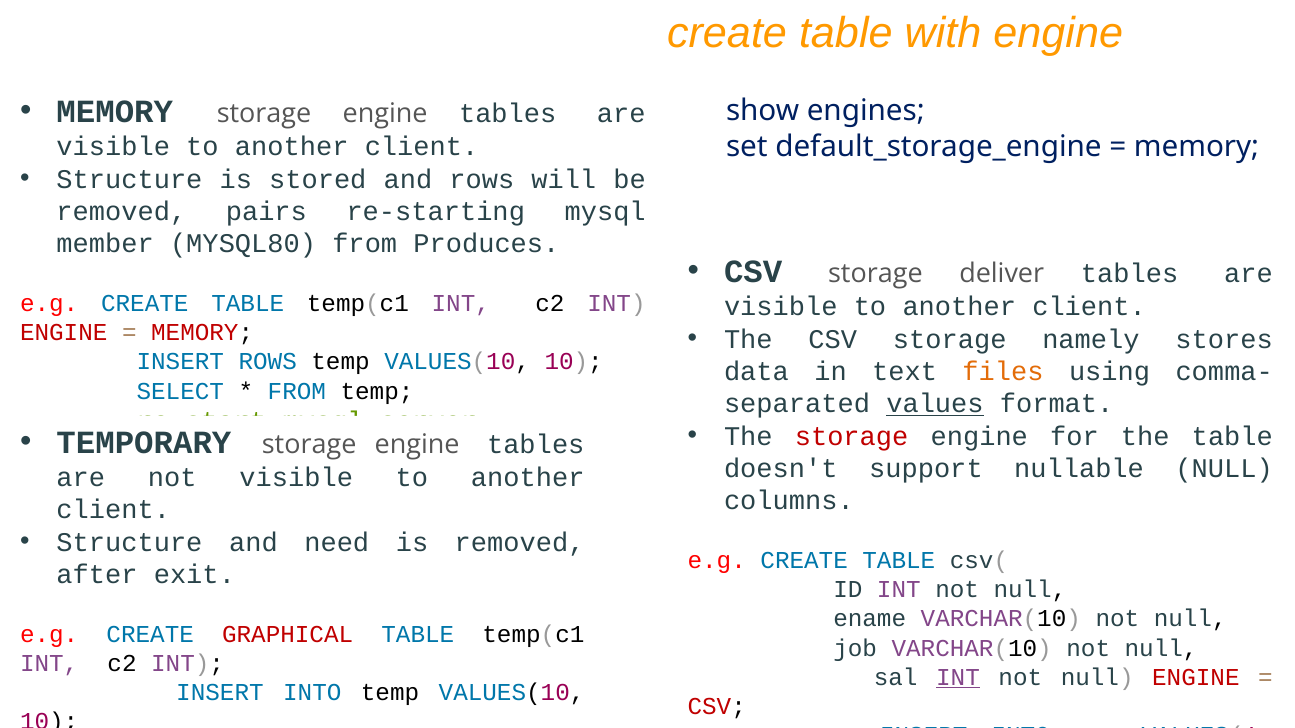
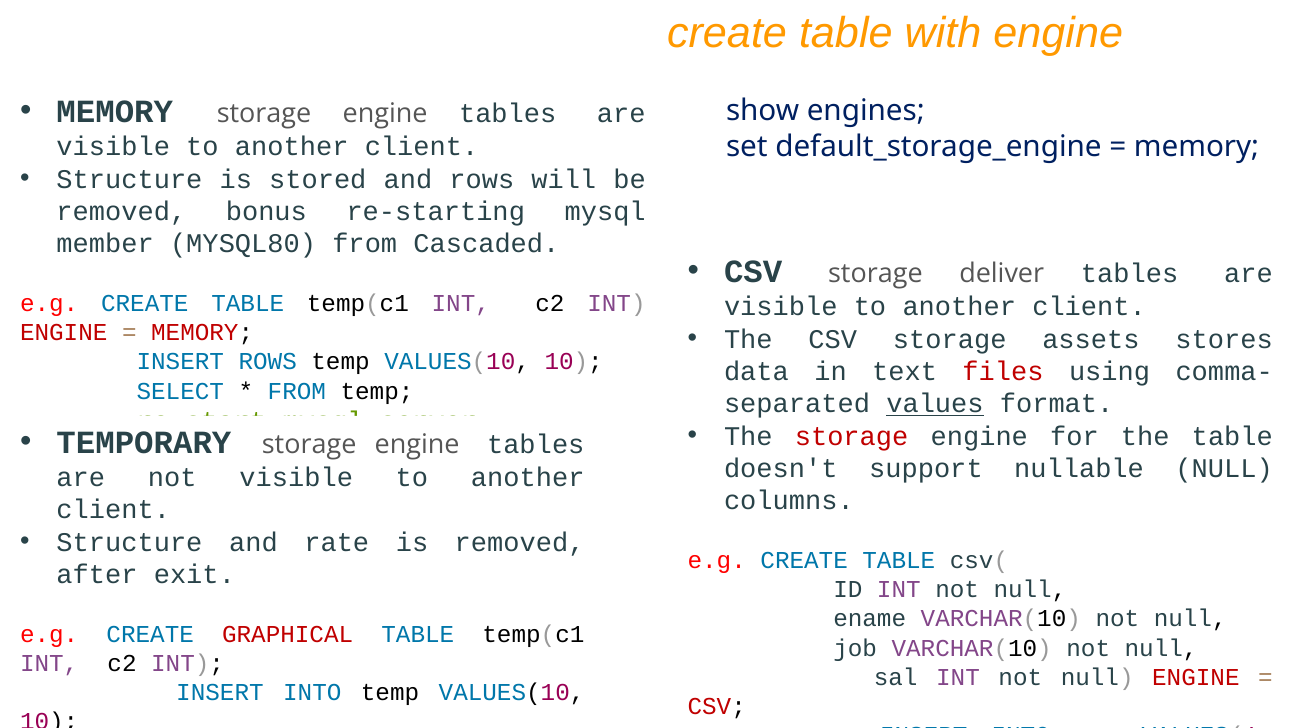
pairs: pairs -> bonus (266, 212)
Produces: Produces -> Cascaded (486, 244)
namely: namely -> assets (1091, 339)
files colour: orange -> red (1003, 372)
need: need -> rate (337, 543)
INT underline: present -> none (958, 678)
